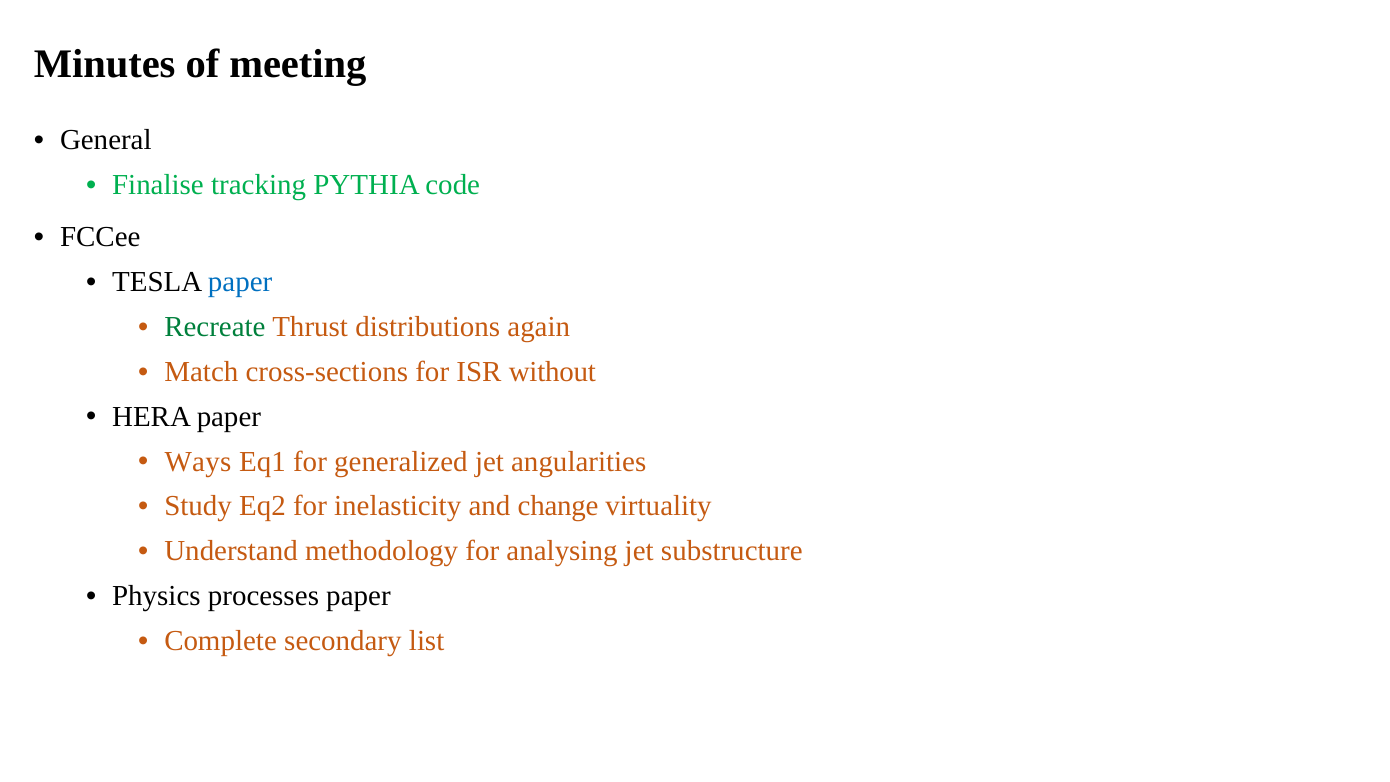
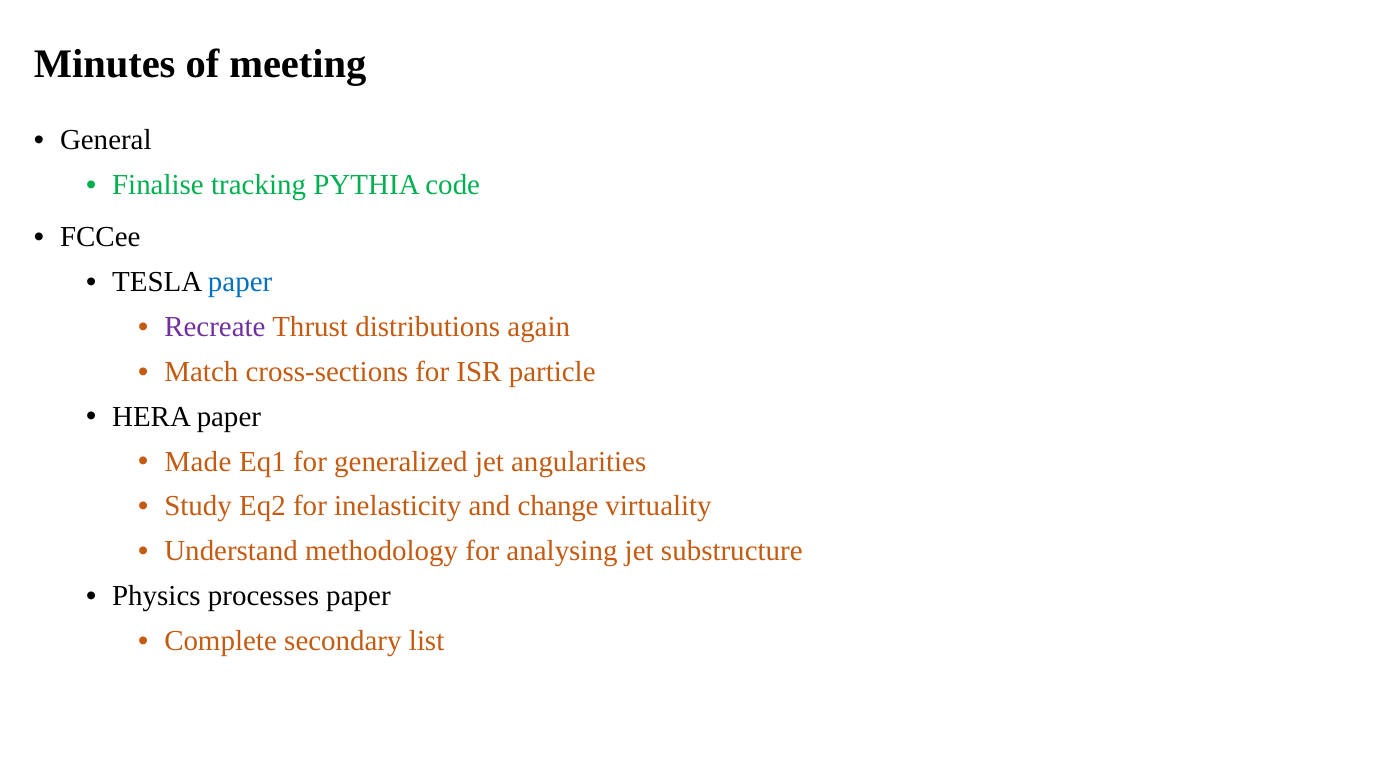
Recreate colour: green -> purple (215, 327)
without: without -> particle (552, 372)
Ways: Ways -> Made (198, 461)
